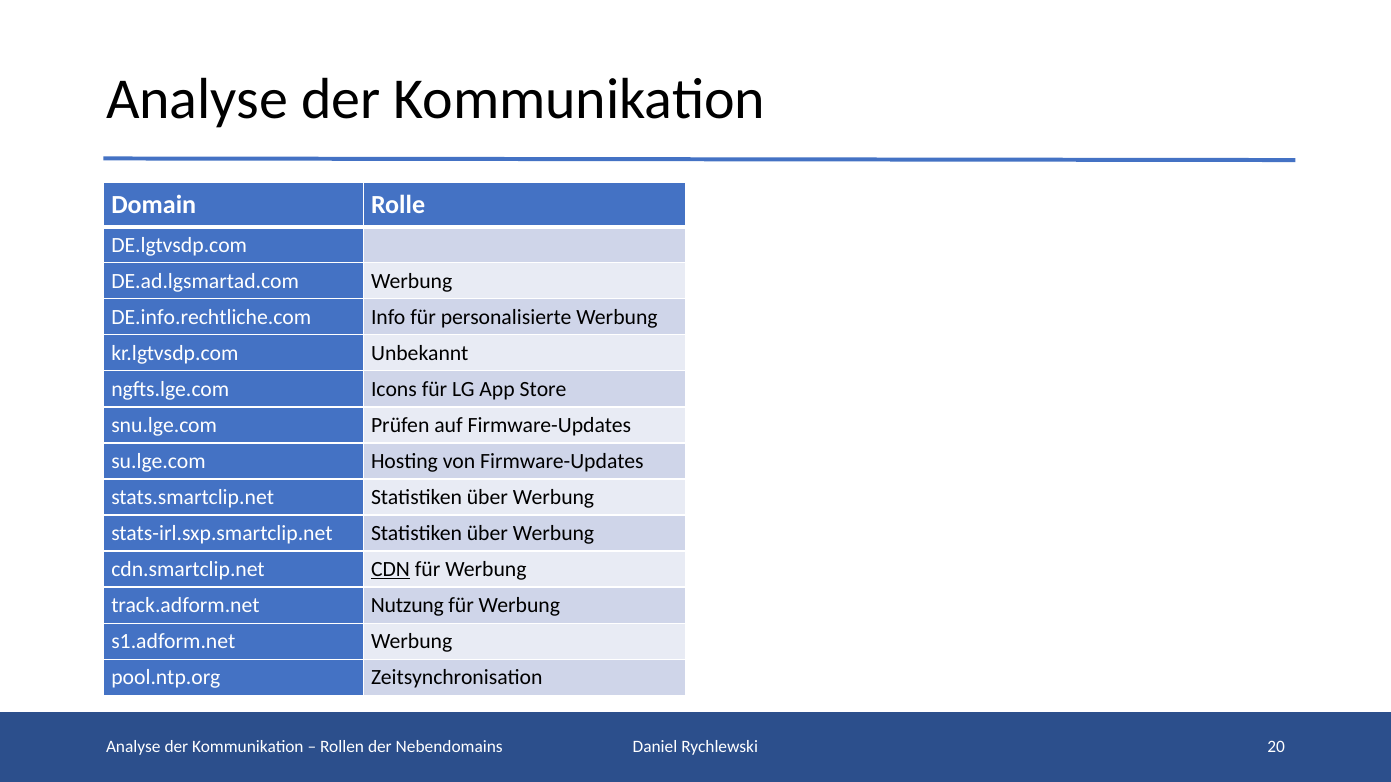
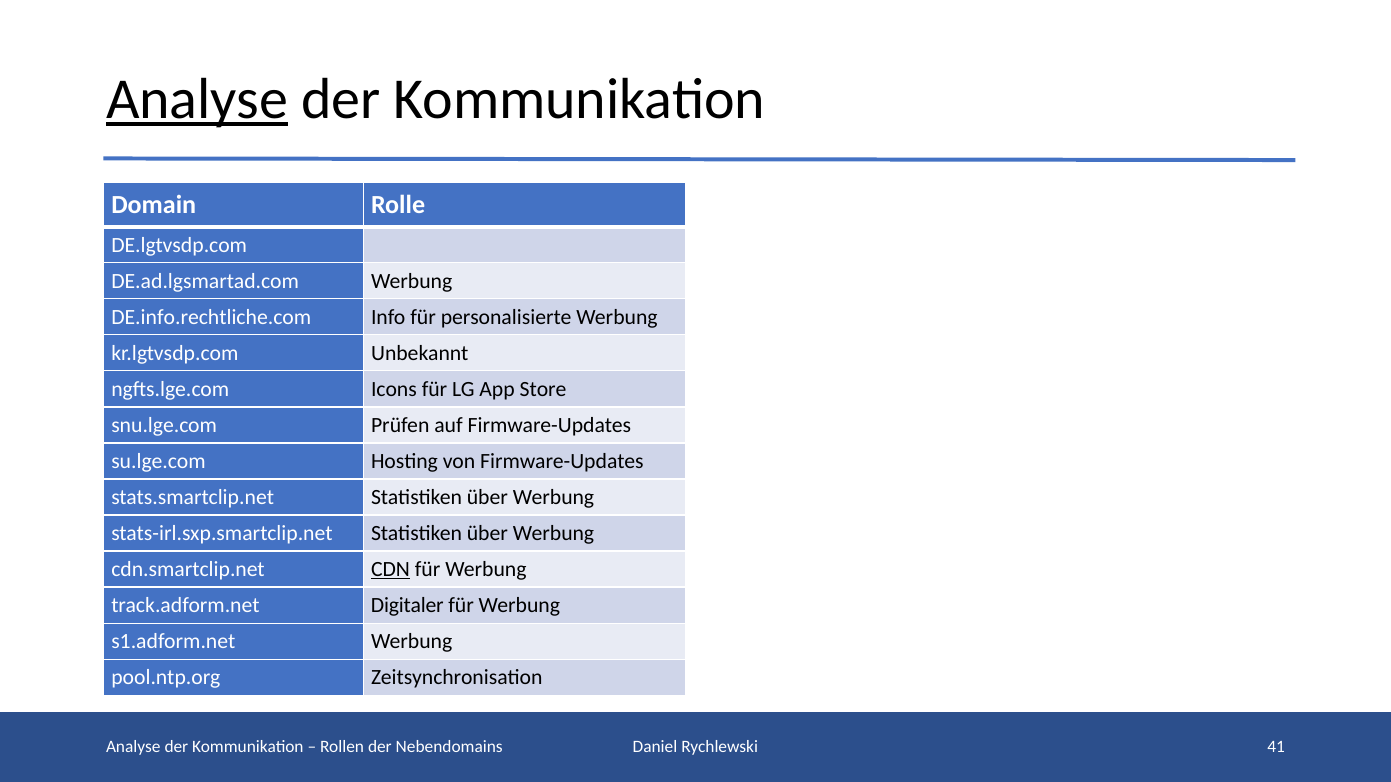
Analyse underline: none -> present (197, 99)
Nutzung: Nutzung -> Digitaler (407, 606)
20: 20 -> 41 (1276, 747)
